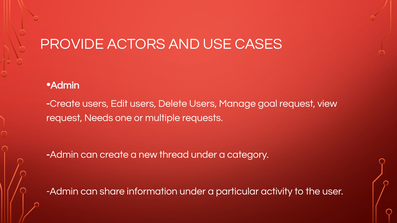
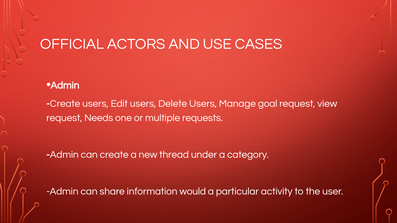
PROVIDE: PROVIDE -> OFFICIAL (72, 44)
information under: under -> would (193, 192)
